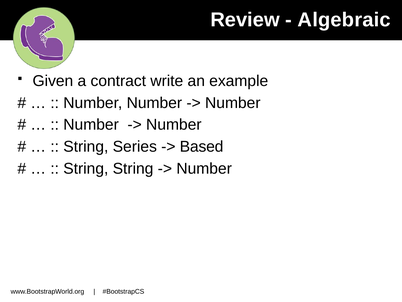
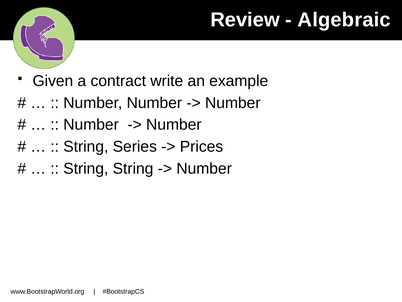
Based: Based -> Prices (201, 147)
